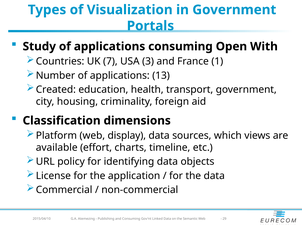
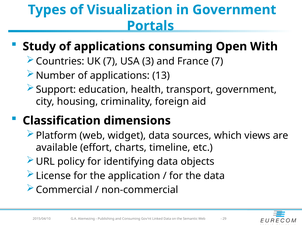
France 1: 1 -> 7 (217, 62)
Created: Created -> Support (56, 90)
display: display -> widget (127, 136)
